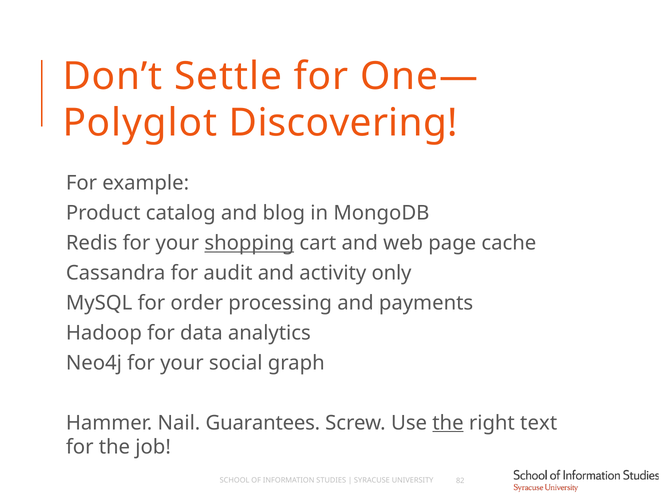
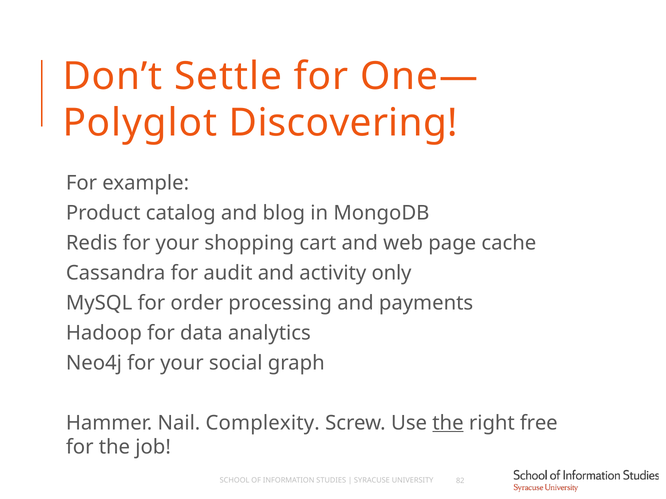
shopping underline: present -> none (249, 243)
Guarantees: Guarantees -> Complexity (263, 423)
text: text -> free (539, 423)
